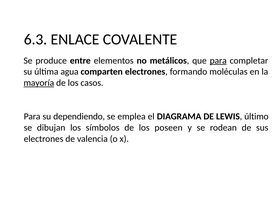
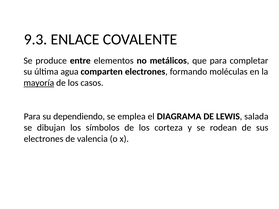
6.3: 6.3 -> 9.3 (36, 40)
para underline: present -> none (218, 61)
último: último -> salada (256, 117)
poseen: poseen -> corteza (169, 128)
